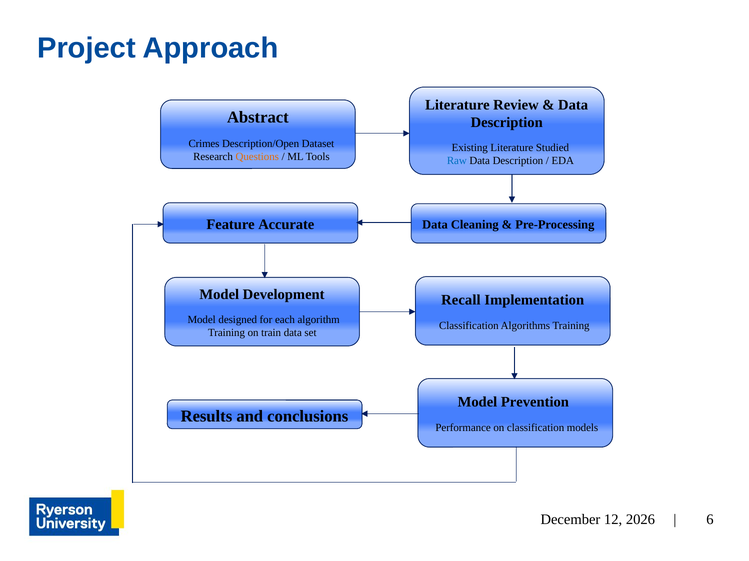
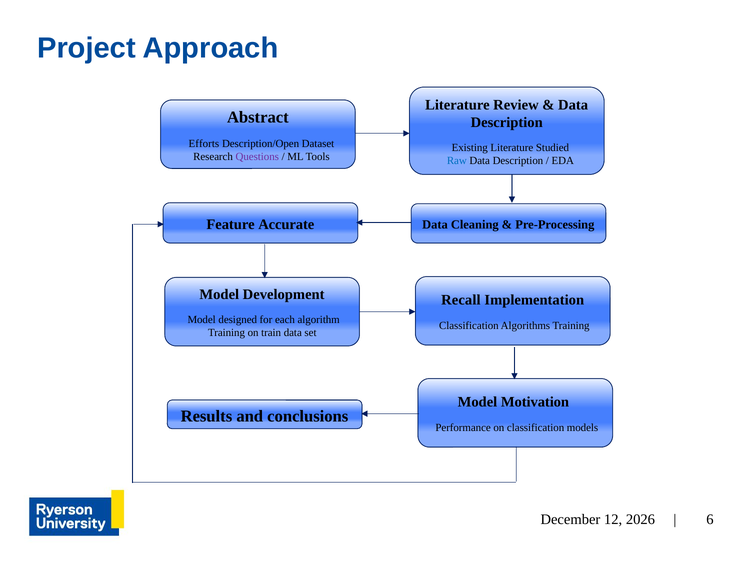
Crimes: Crimes -> Efforts (204, 144)
Questions colour: orange -> purple (257, 157)
Prevention: Prevention -> Motivation (535, 403)
